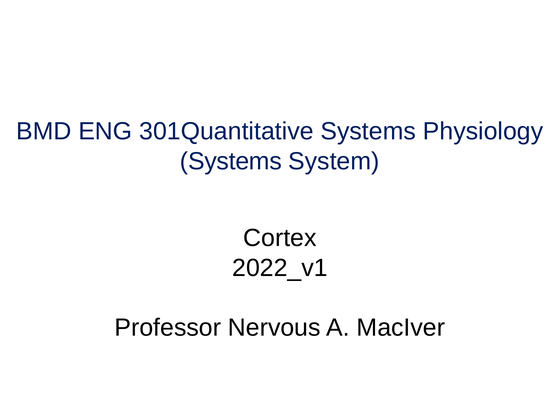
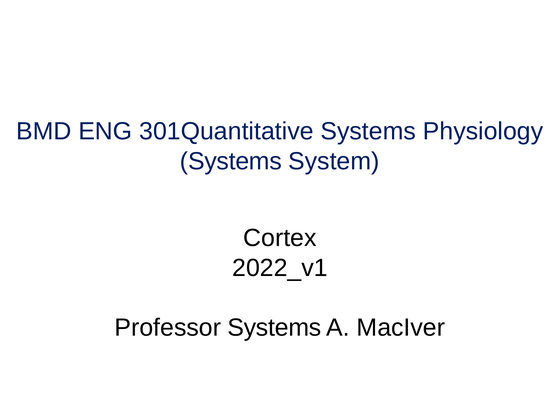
Professor Nervous: Nervous -> Systems (274, 328)
